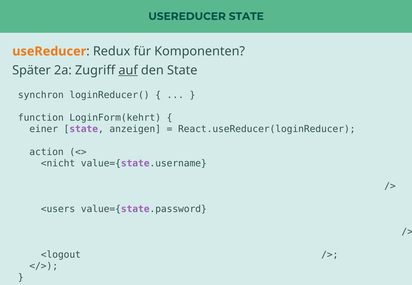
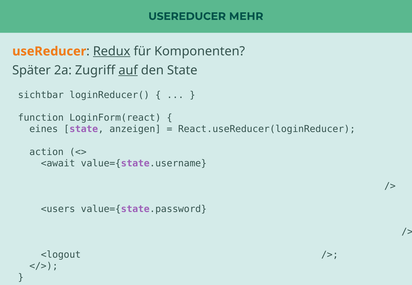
USEREDUCER STATE: STATE -> MEHR (246, 16)
Redux underline: none -> present (112, 51)
synchron: synchron -> sichtbar (41, 95)
LoginForm(kehrt: LoginForm(kehrt -> LoginForm(react (115, 118)
einer: einer -> eines (44, 129)
<nicht: <nicht -> <await (58, 164)
